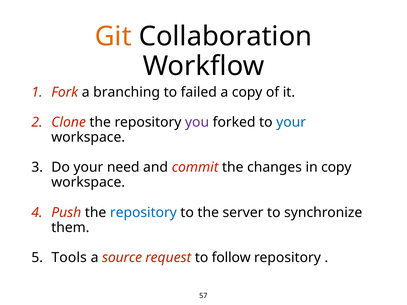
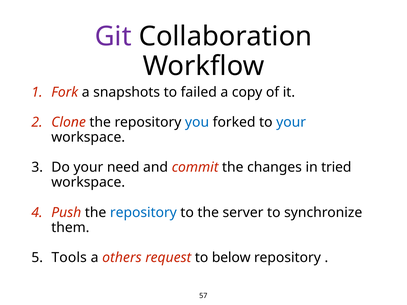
Git colour: orange -> purple (113, 36)
branching: branching -> snapshots (127, 92)
you colour: purple -> blue (197, 122)
in copy: copy -> tried (336, 168)
source: source -> others (122, 258)
follow: follow -> below (231, 258)
